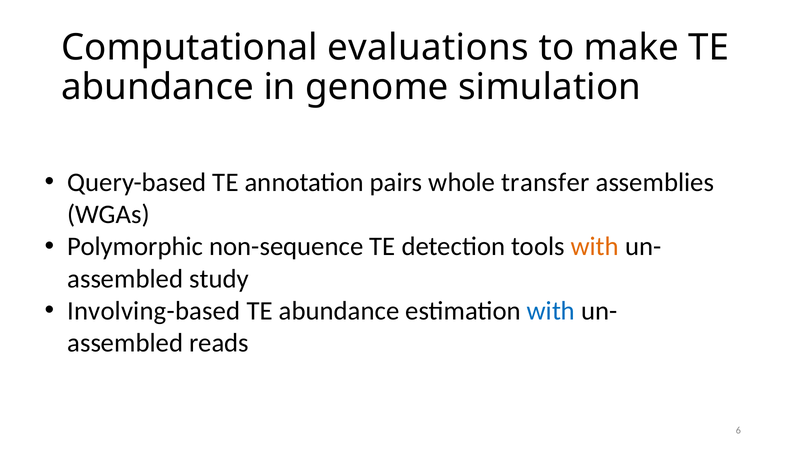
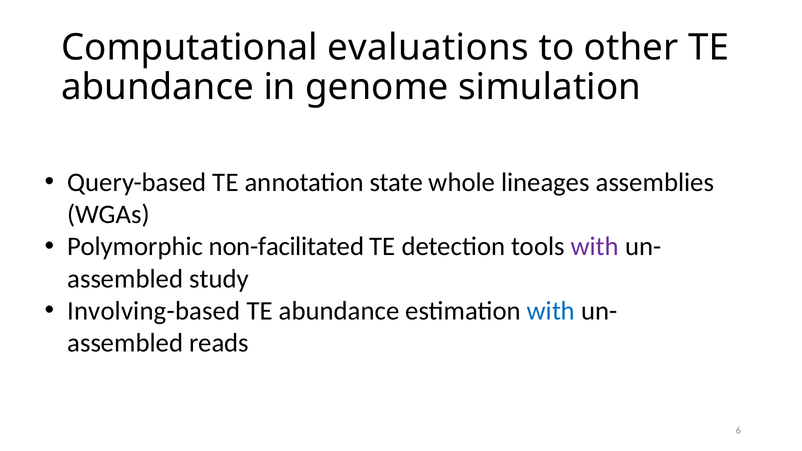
make: make -> other (631, 48)
pairs: pairs -> state (396, 183)
transfer: transfer -> lineages (545, 183)
non-sequence: non-sequence -> non-facilitated (286, 247)
with colour: orange -> purple (595, 247)
